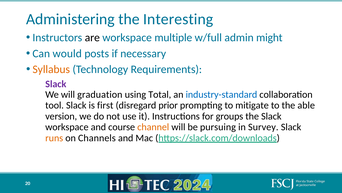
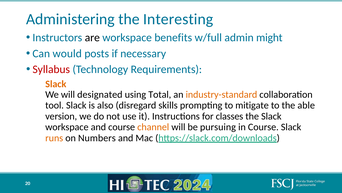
multiple: multiple -> benefits (173, 37)
Syllabus colour: orange -> red (51, 69)
Slack colour: purple -> orange (56, 84)
graduation: graduation -> designated (100, 94)
industry-standard colour: blue -> orange (221, 94)
first: first -> also (105, 105)
prior: prior -> skills (168, 105)
groups: groups -> classes (230, 116)
in Survey: Survey -> Course (263, 127)
Channels: Channels -> Numbers (97, 138)
